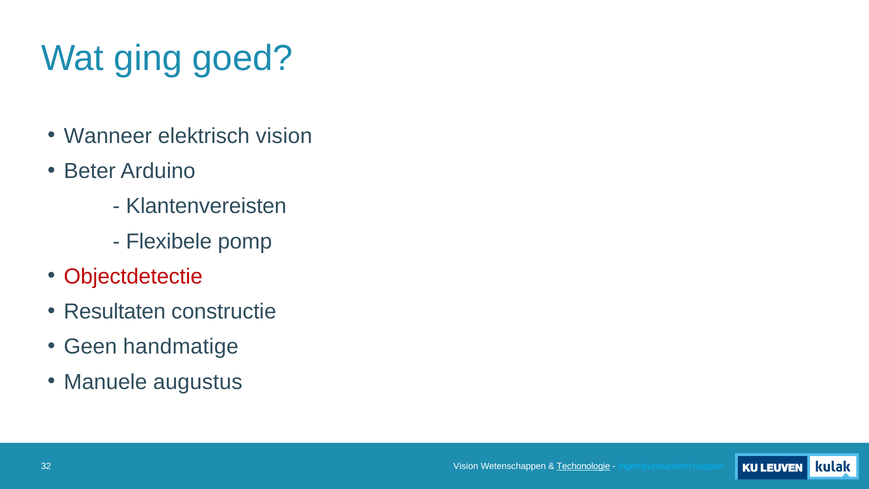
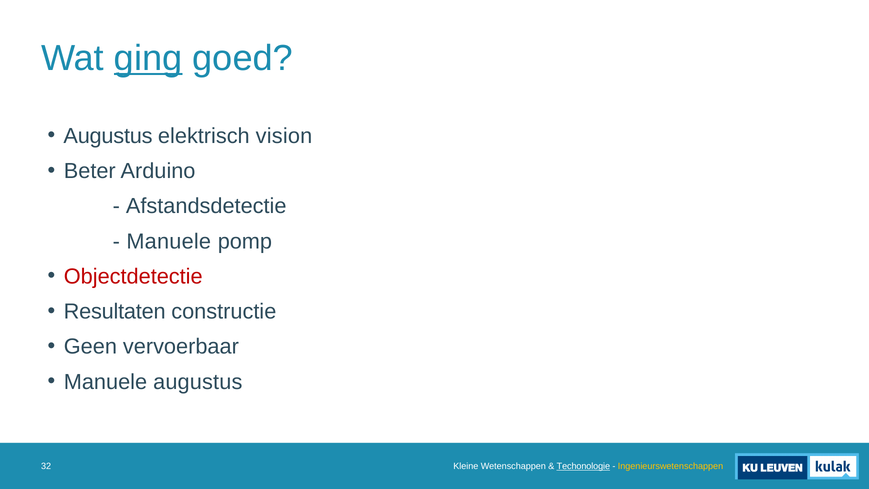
ging underline: none -> present (148, 58)
Wanneer: Wanneer -> Augustus (108, 136)
Klantenvereisten: Klantenvereisten -> Afstandsdetectie (206, 206)
Flexibele: Flexibele -> Manuele (169, 241)
handmatige: handmatige -> vervoerbaar (181, 347)
Vision: Vision -> Kleine (466, 466)
Ingenieurswetenschappen colour: light blue -> yellow (670, 466)
